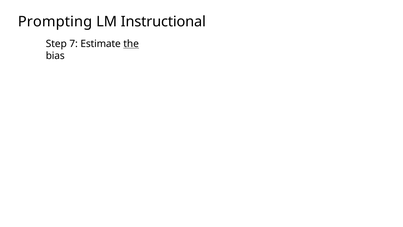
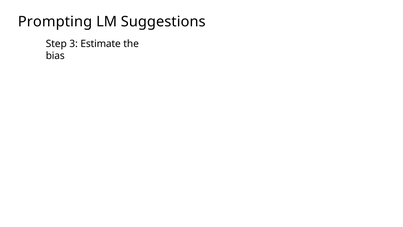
Instructional: Instructional -> Suggestions (163, 22)
7: 7 -> 3 (74, 44)
the underline: present -> none (131, 44)
